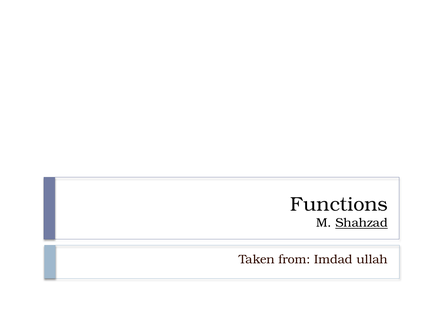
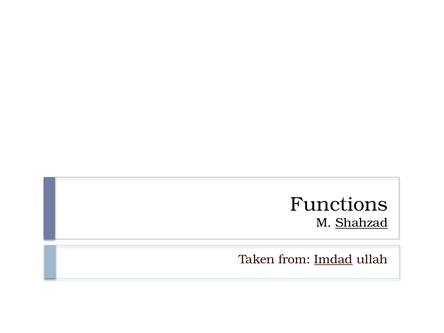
Imdad underline: none -> present (333, 259)
